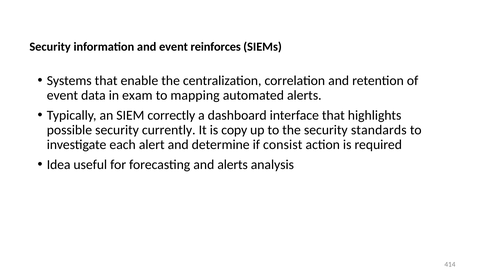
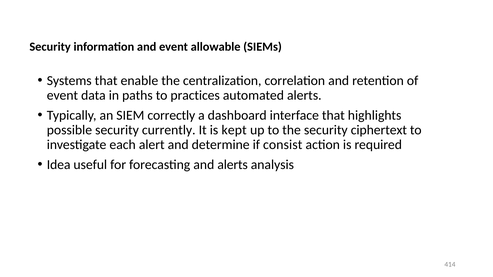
reinforces: reinforces -> allowable (216, 47)
exam: exam -> paths (137, 95)
mapping: mapping -> practices (195, 95)
copy: copy -> kept (234, 130)
standards: standards -> ciphertext (379, 130)
